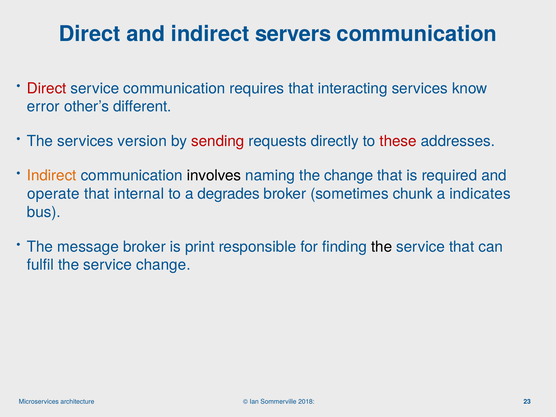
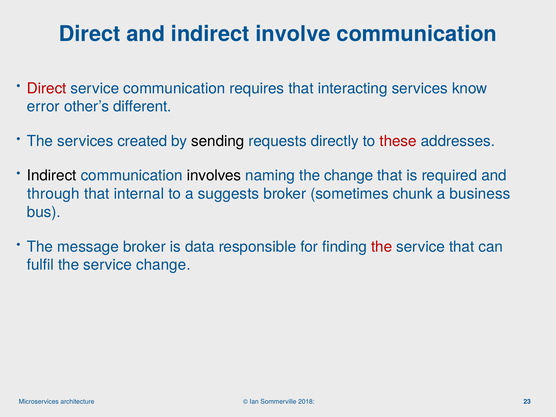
servers: servers -> involve (293, 34)
version: version -> created (142, 141)
sending colour: red -> black (218, 141)
Indirect colour: orange -> black (52, 176)
operate: operate -> through (53, 194)
degrades: degrades -> suggests (229, 194)
indicates: indicates -> business (480, 194)
print: print -> data (200, 247)
the colour: black -> red (382, 247)
